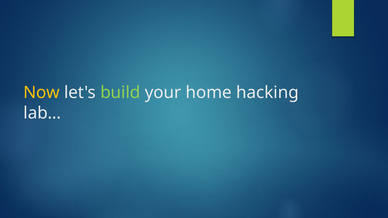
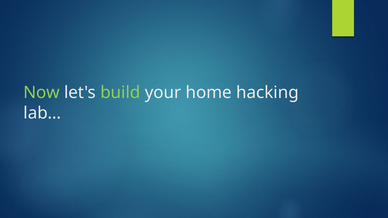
Now colour: yellow -> light green (42, 93)
